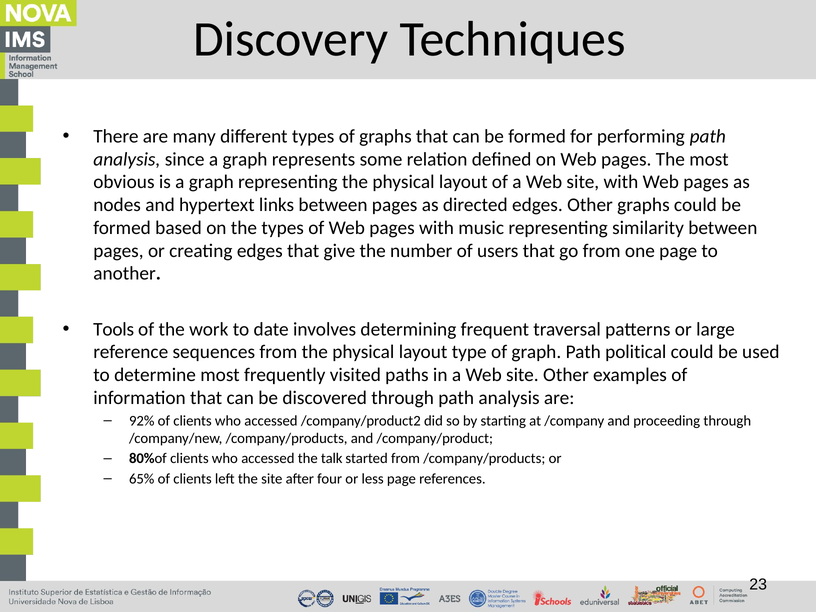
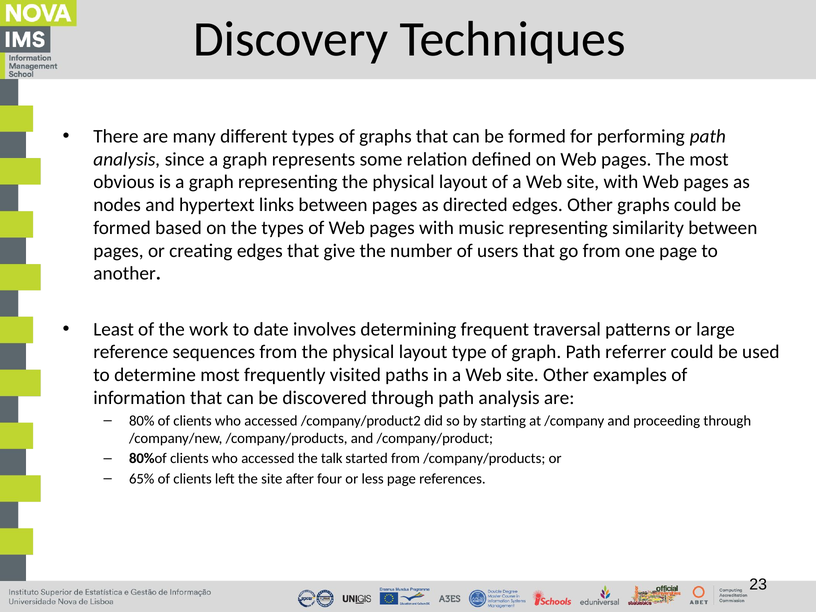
Tools: Tools -> Least (114, 329)
political: political -> referrer (636, 352)
92%: 92% -> 80% (142, 421)
